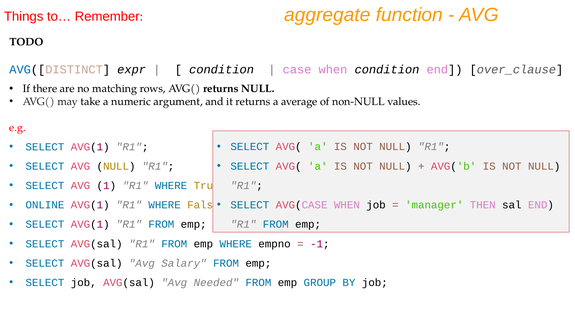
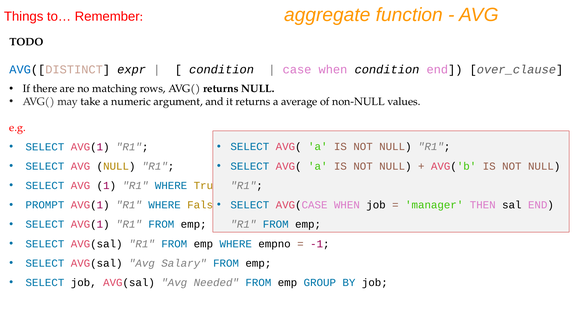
ONLINE: ONLINE -> PROMPT (45, 205)
